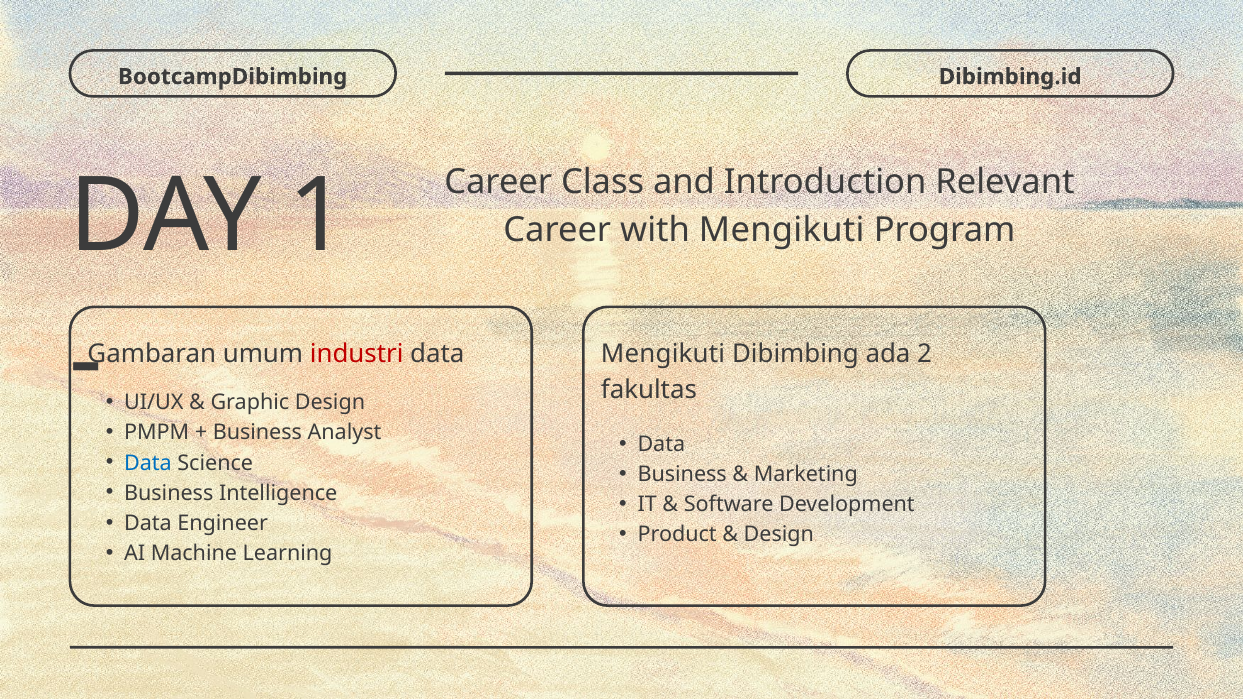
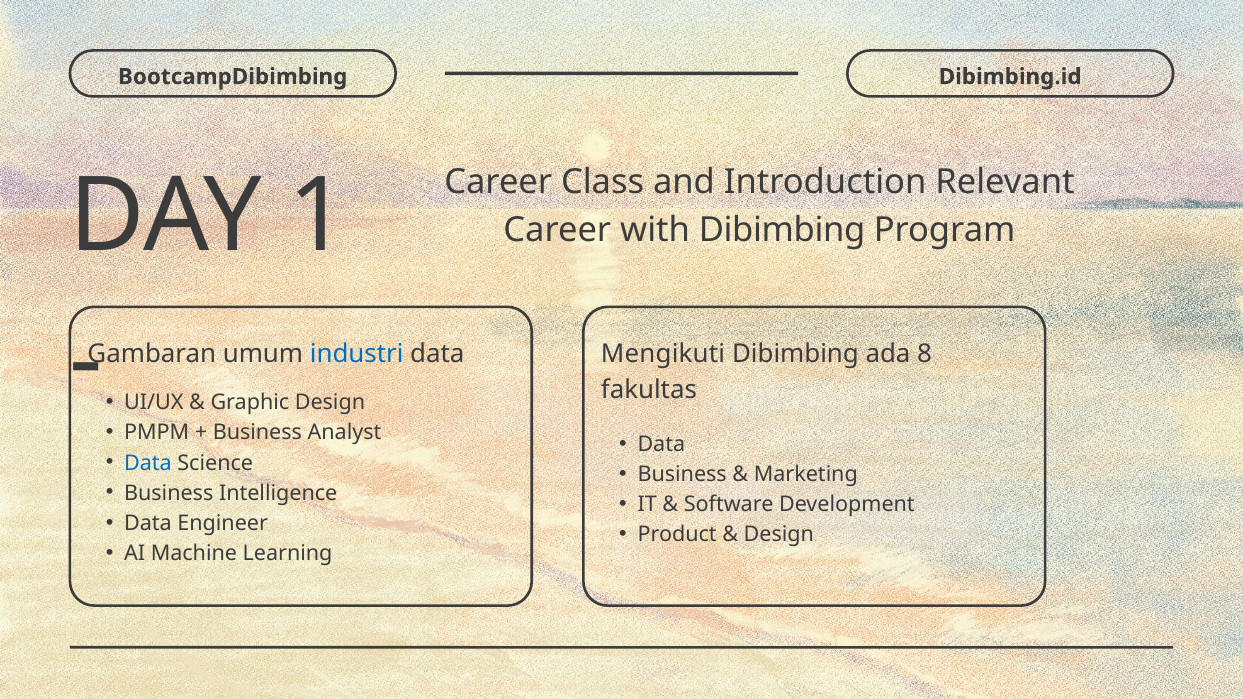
with Mengikuti: Mengikuti -> Dibimbing (782, 230)
industri colour: red -> blue (357, 354)
2: 2 -> 8 (925, 354)
